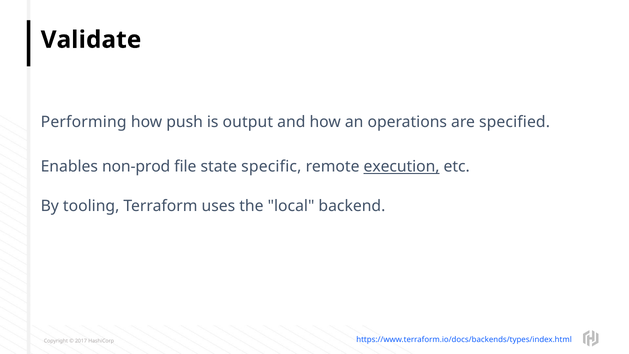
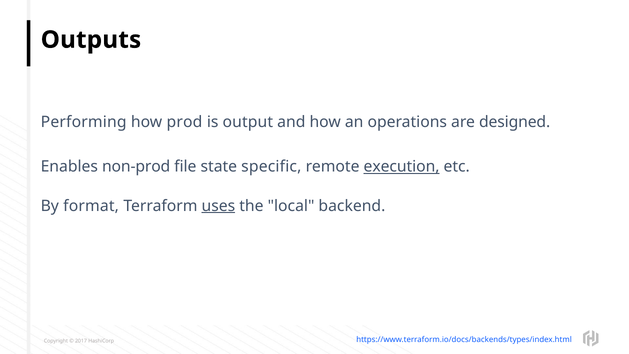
Validate: Validate -> Outputs (91, 40)
push: push -> prod (184, 122)
specified: specified -> designed (515, 122)
tooling: tooling -> format (91, 206)
uses underline: none -> present (218, 206)
